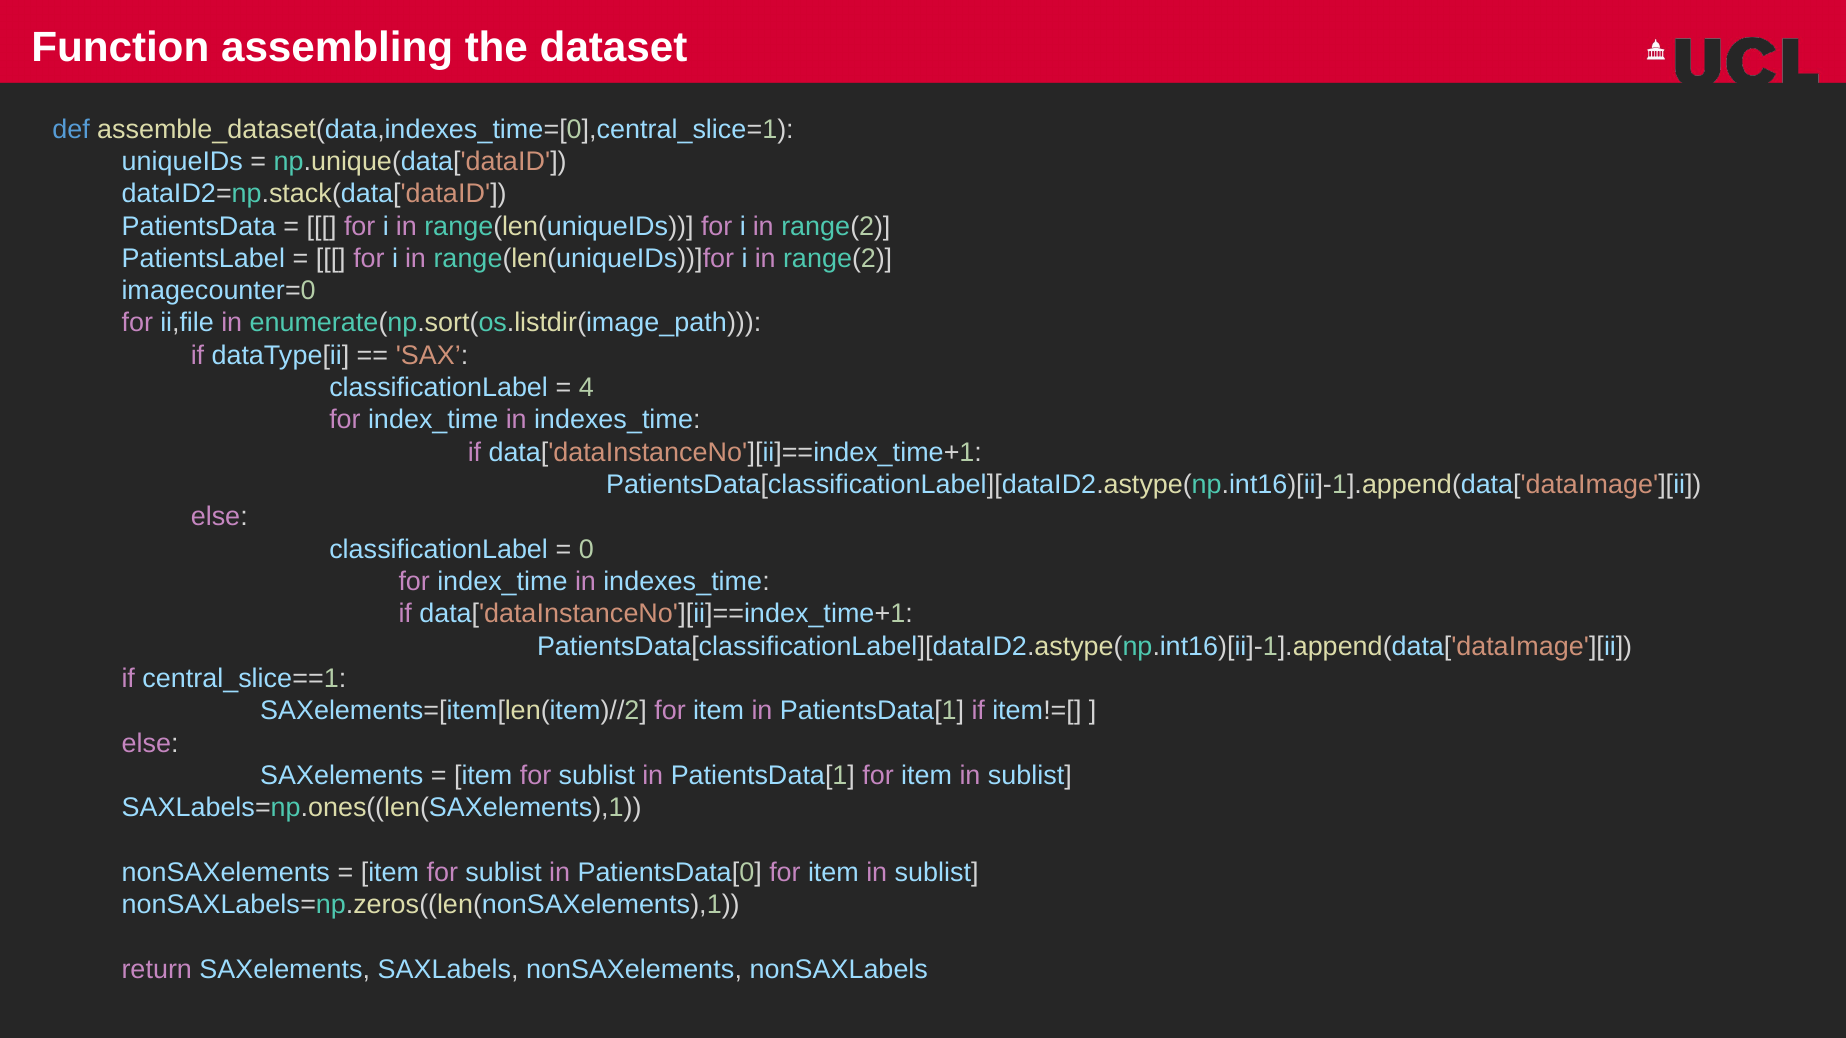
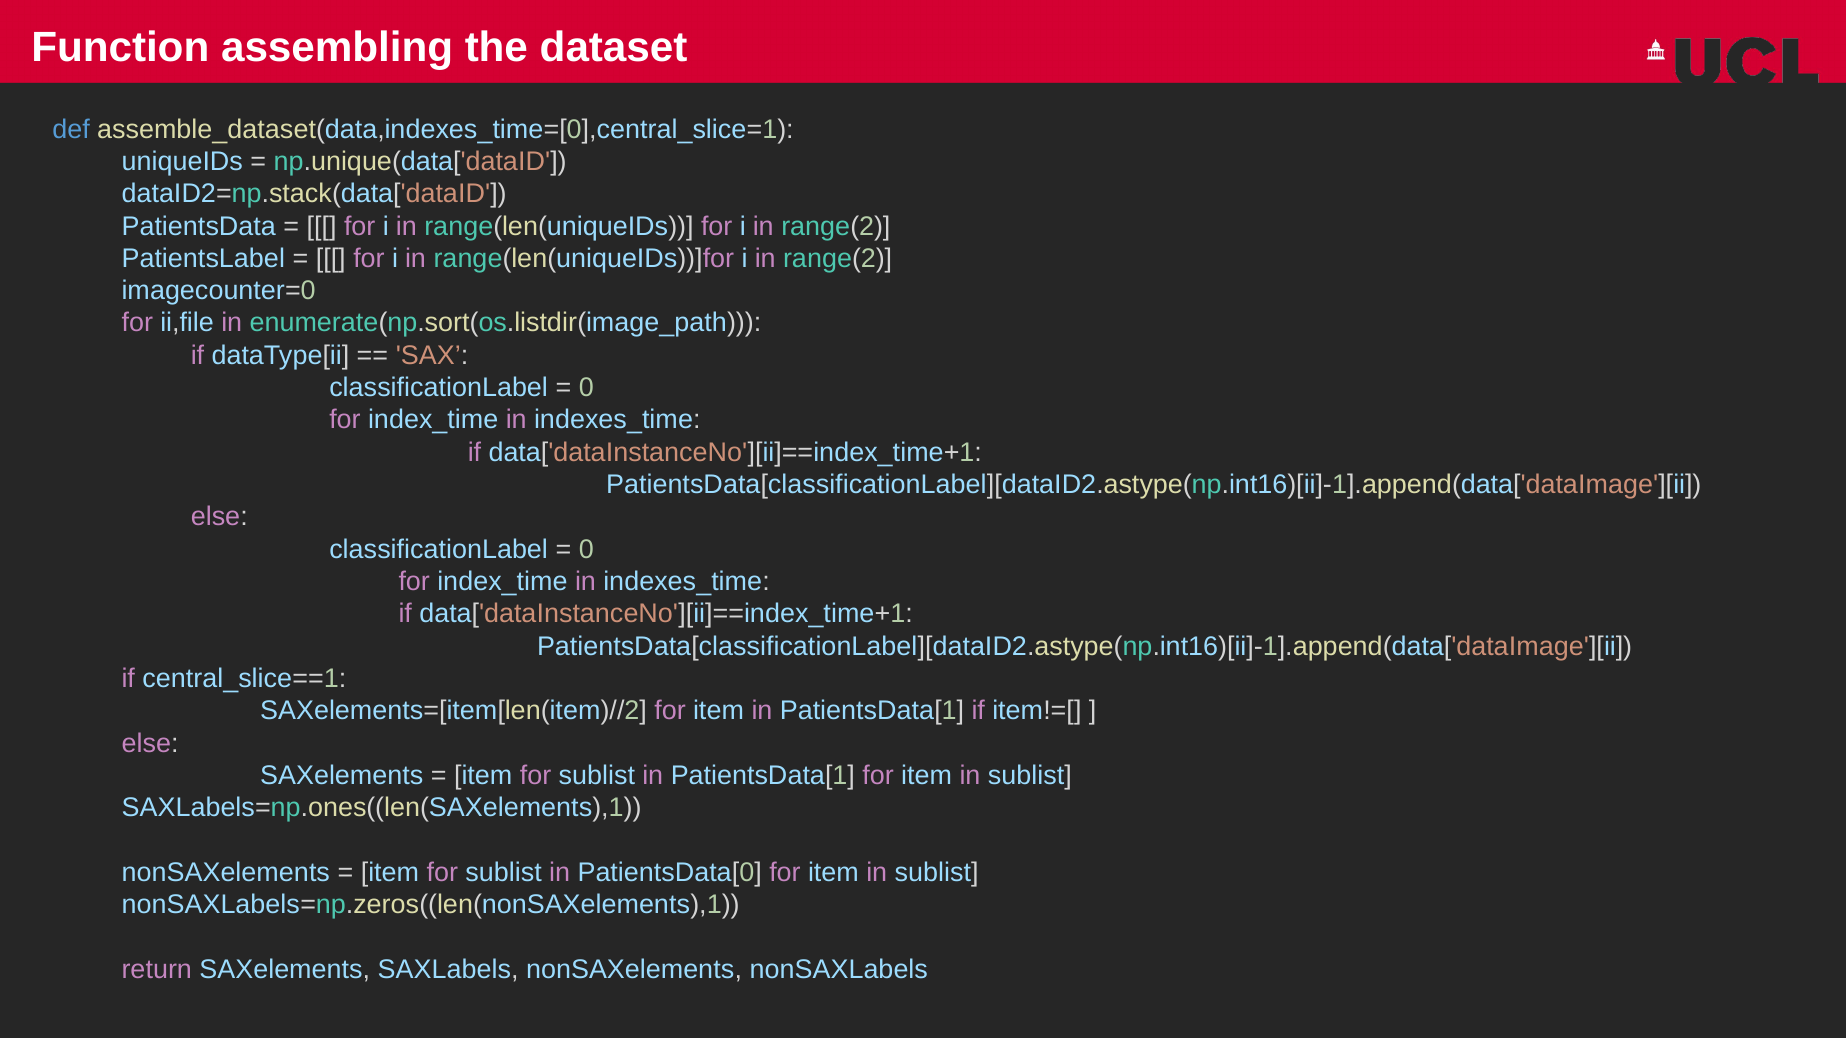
4: 4 -> 0 (586, 388)
